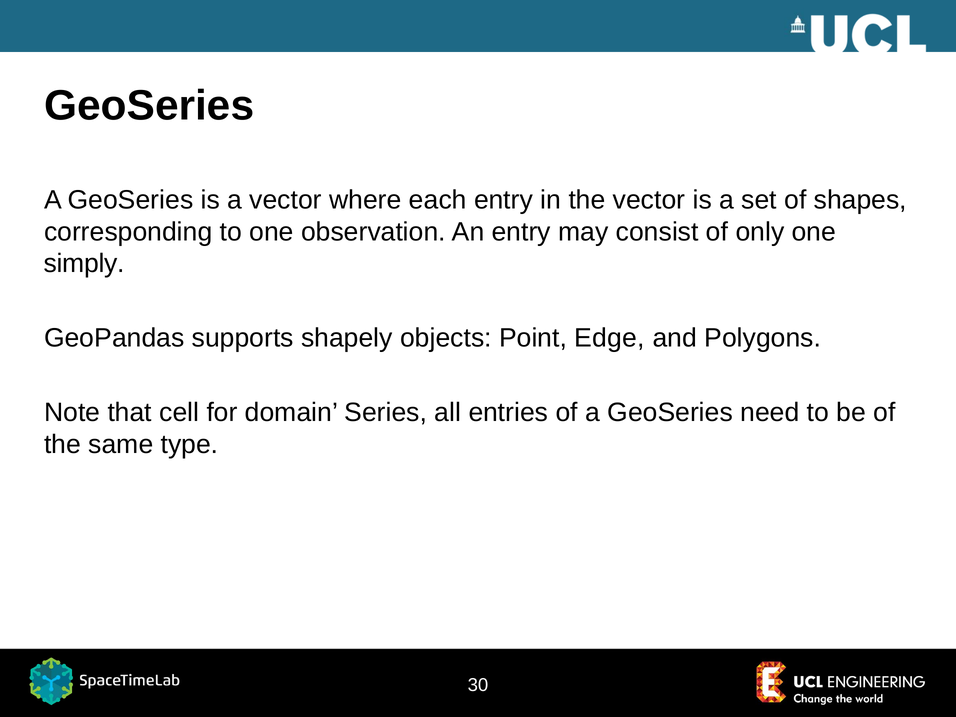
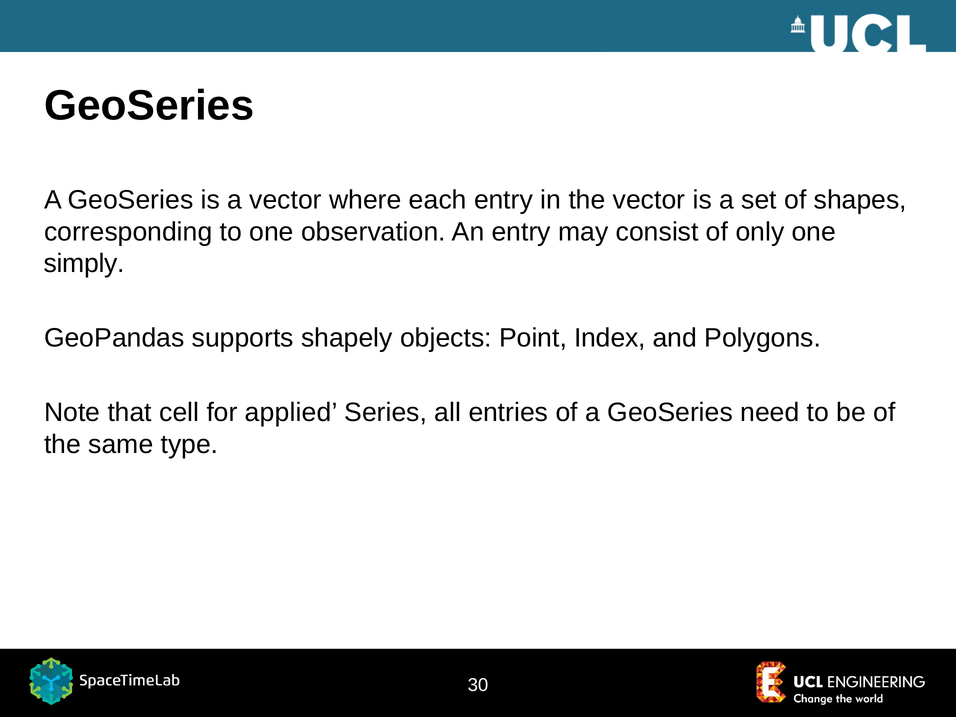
Edge: Edge -> Index (610, 338)
domain: domain -> applied (291, 412)
